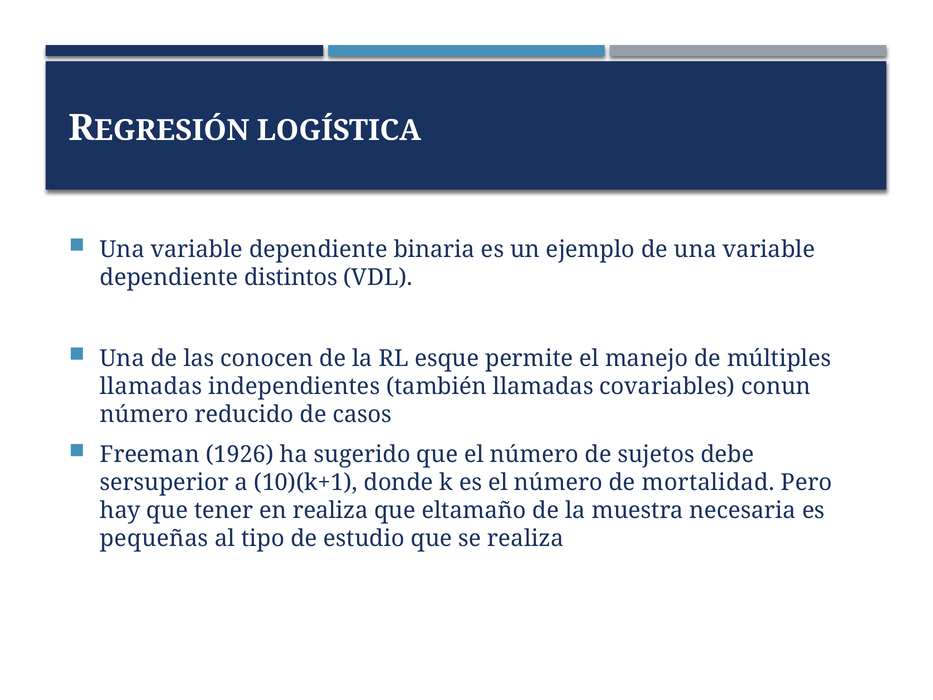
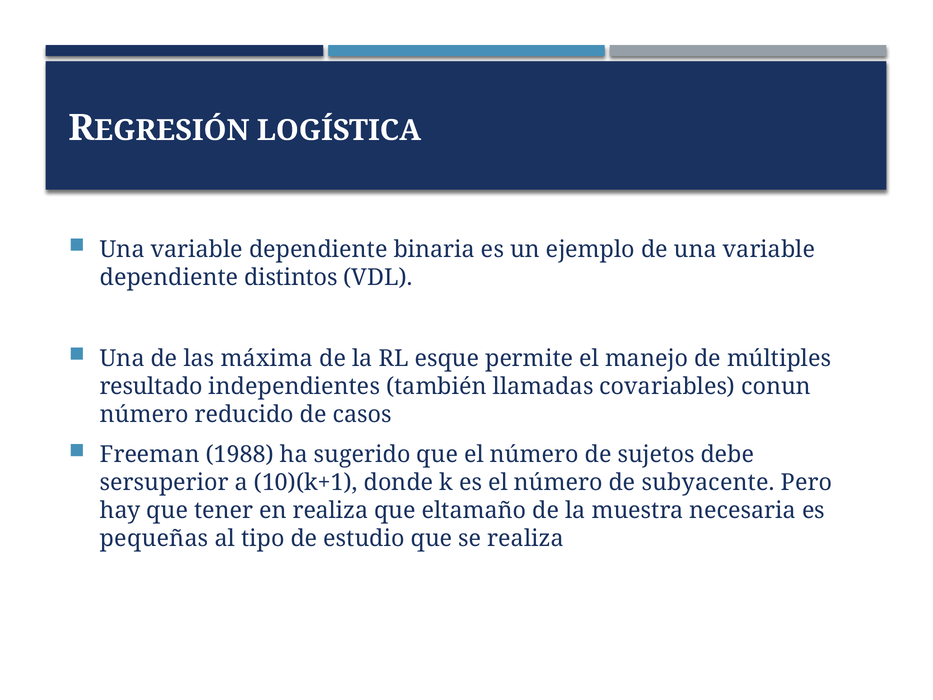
conocen: conocen -> máxima (267, 358)
llamadas: llamadas -> resultado (151, 386)
1926: 1926 -> 1988 (240, 455)
mortalidad: mortalidad -> subyacente (708, 483)
